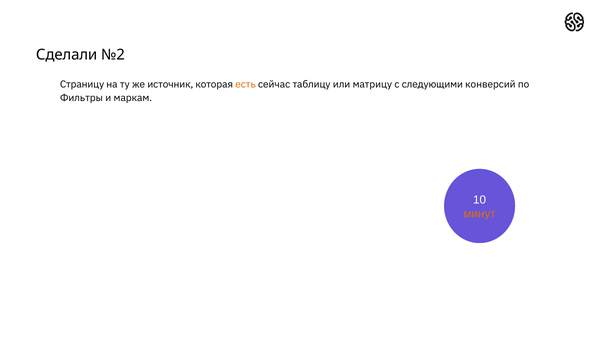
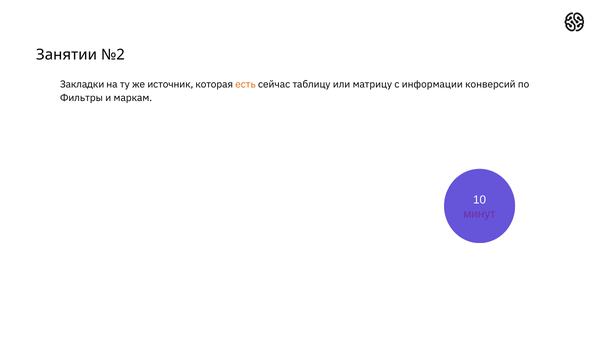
Сделали: Сделали -> Занятии (67, 55)
Страницу: Страницу -> Закладки (82, 84)
следующими: следующими -> информации (432, 84)
минут colour: orange -> purple (480, 214)
